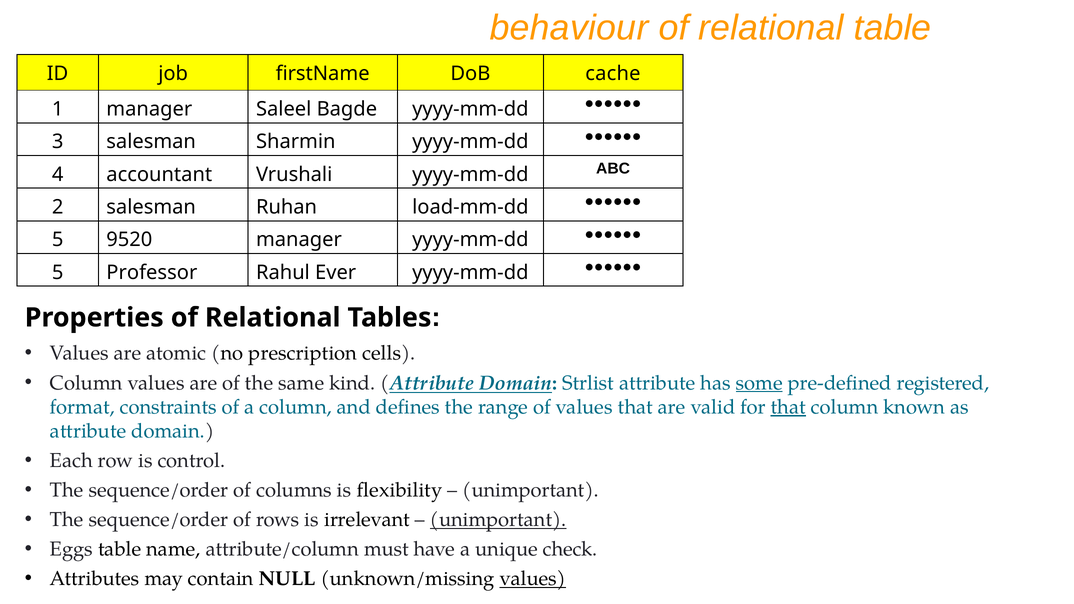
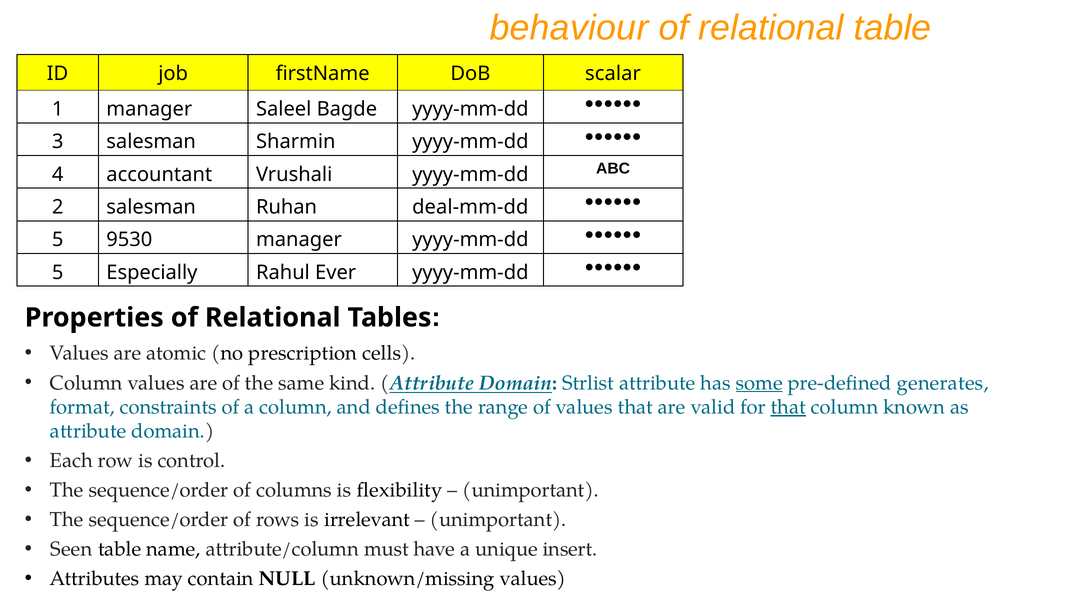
cache: cache -> scalar (613, 74)
load-mm-dd: load-mm-dd -> deal-mm-dd (470, 207)
9520: 9520 -> 9530 (129, 240)
Professor: Professor -> Especially (152, 272)
registered: registered -> generates (943, 383)
unimportant underline: present -> none (498, 520)
Eggs: Eggs -> Seen (71, 549)
check: check -> insert (570, 549)
values underline: present -> none (533, 579)
